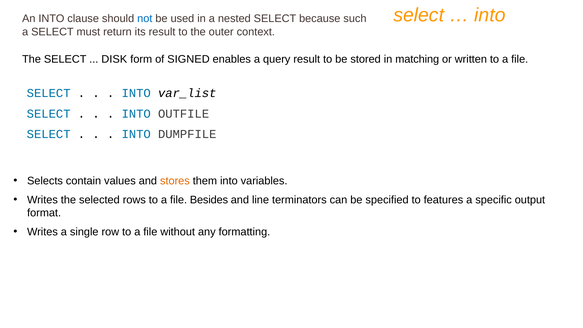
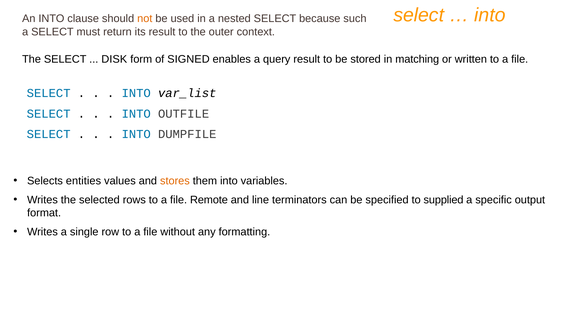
not colour: blue -> orange (145, 19)
contain: contain -> entities (83, 181)
Besides: Besides -> Remote (209, 200)
features: features -> supplied (444, 200)
